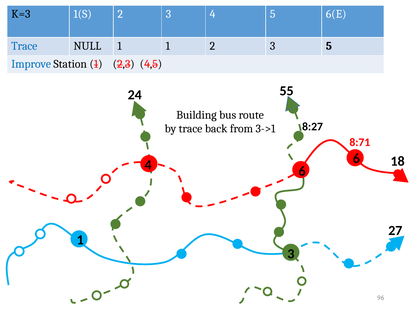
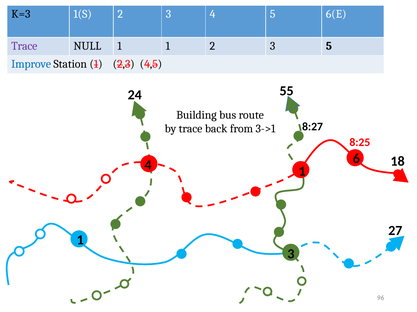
Trace colour: blue -> purple (24, 46)
8:71: 8:71 -> 8:25 (360, 143)
4 6: 6 -> 1 (302, 172)
